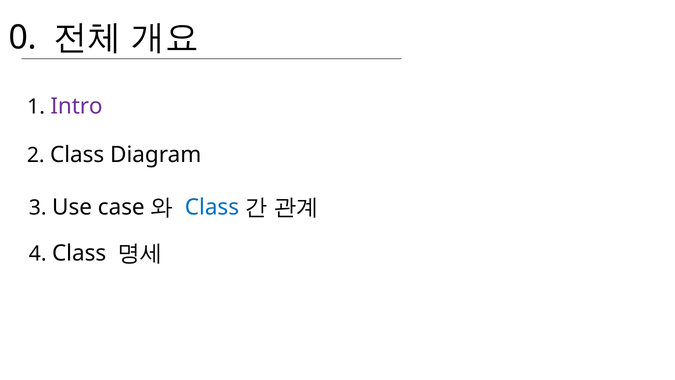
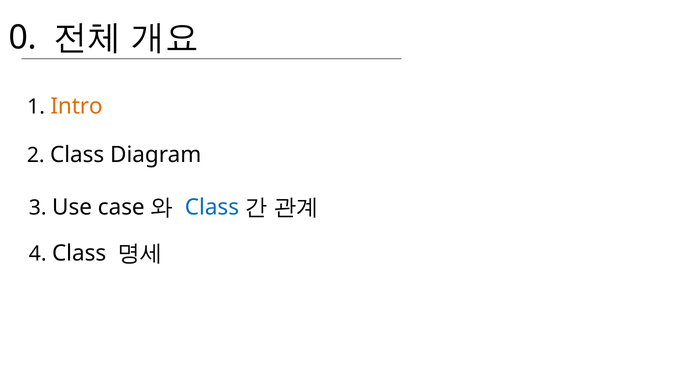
Intro colour: purple -> orange (77, 106)
